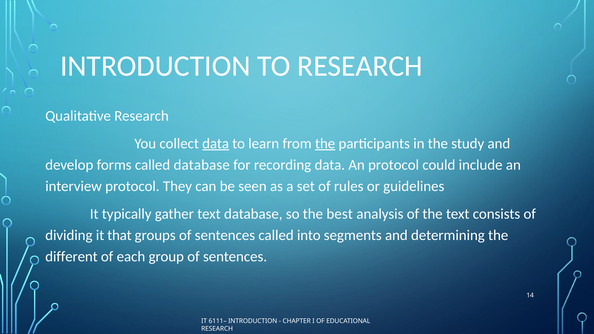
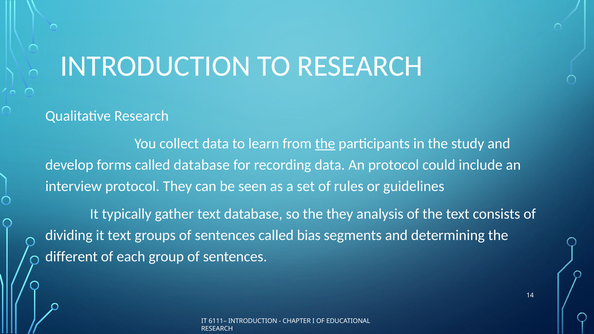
data underline: present -> none (216, 144)
the best: best -> they (340, 214)
it that: that -> text (119, 235)
into: into -> bias (309, 235)
